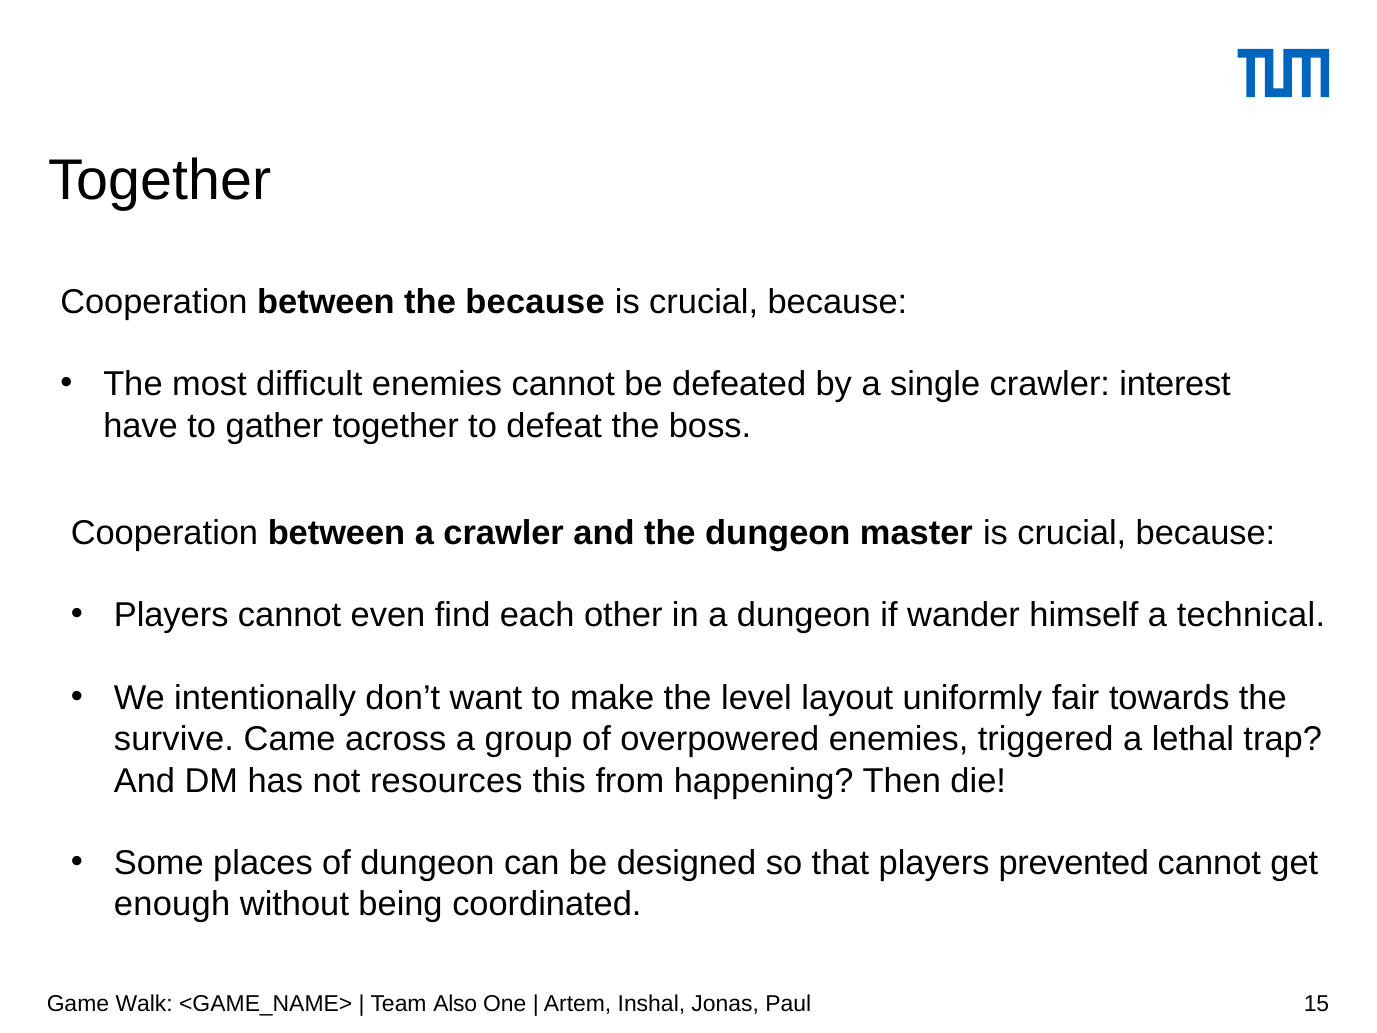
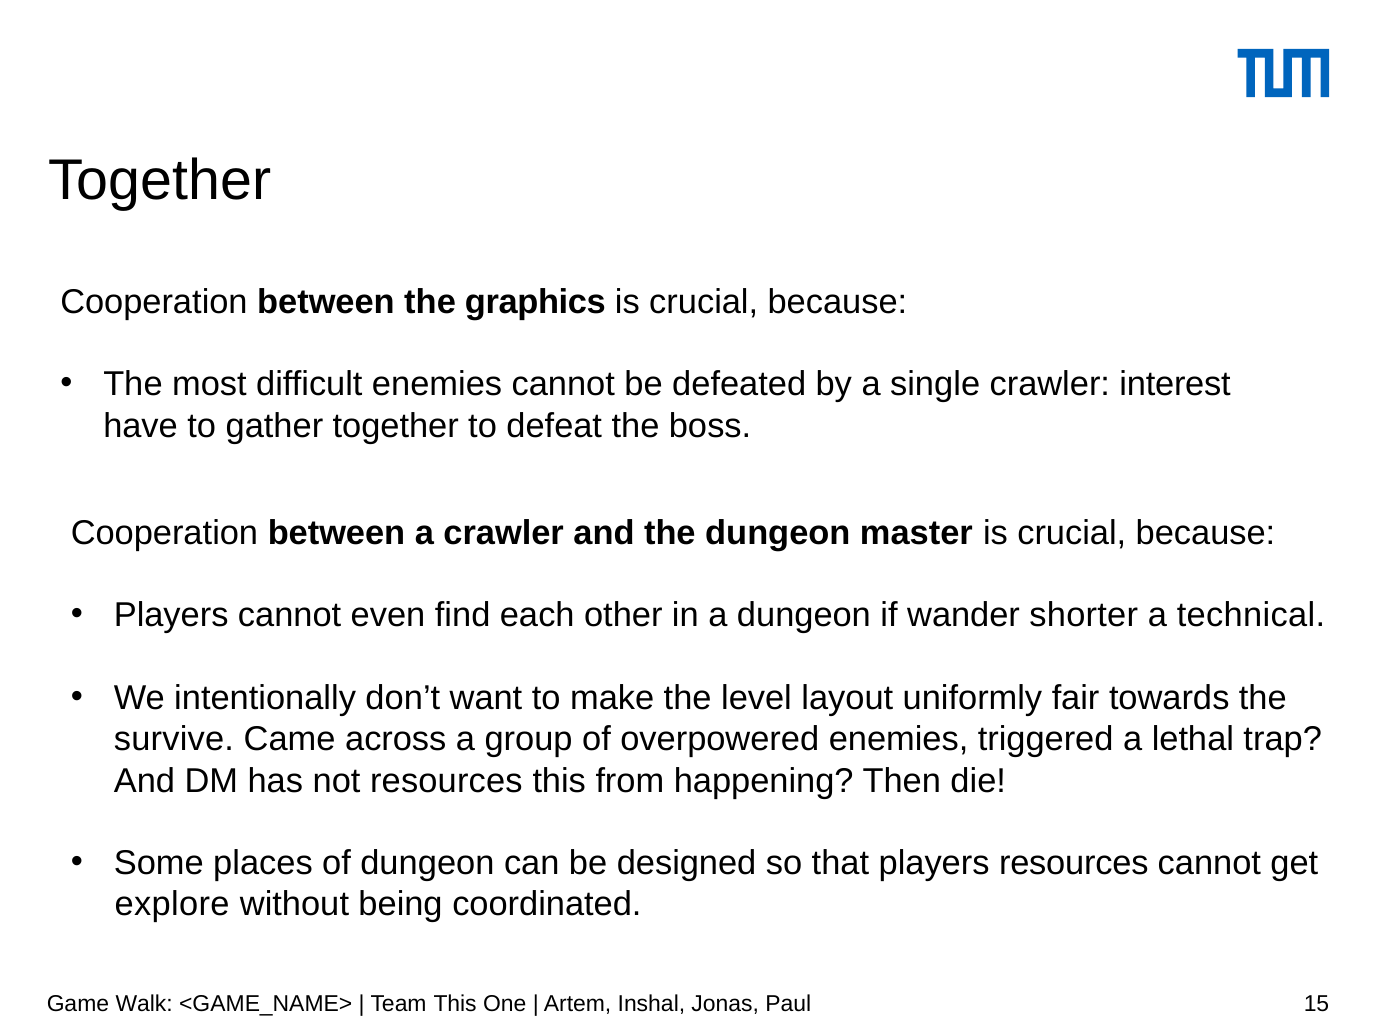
the because: because -> graphics (535, 302)
himself: himself -> shorter (1084, 615)
players prevented: prevented -> resources (1074, 863)
enough: enough -> explore (172, 904)
Team Also: Also -> This (455, 1004)
